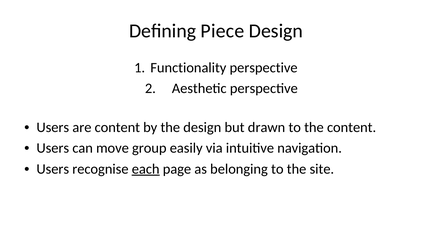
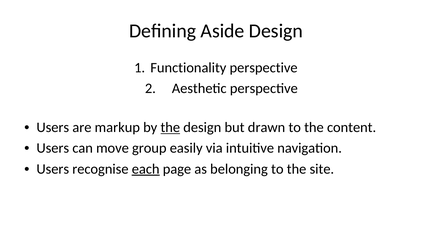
Piece: Piece -> Aside (223, 31)
are content: content -> markup (117, 127)
the underline: none -> present (170, 127)
